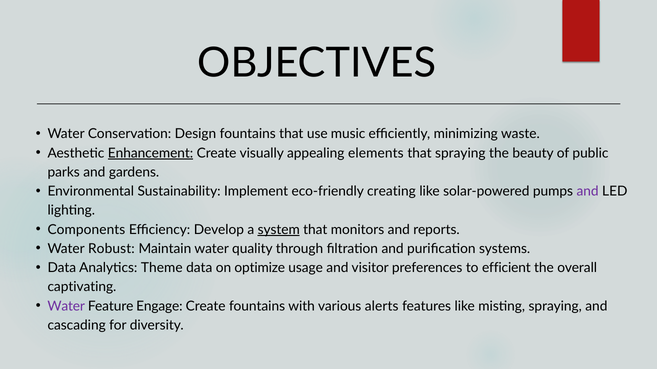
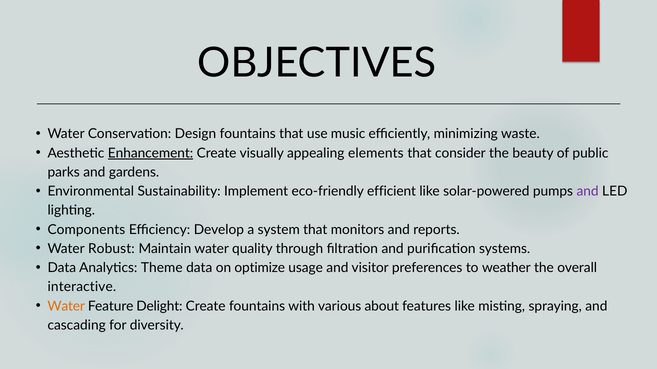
that spraying: spraying -> consider (460, 153)
creating: creating -> efficient (392, 192)
system underline: present -> none (279, 230)
efficient: efficient -> weather (506, 268)
captivating: captivating -> interactive (82, 287)
Water colour: purple -> orange (66, 307)
Engage: Engage -> Delight (159, 307)
alerts: alerts -> about (382, 307)
